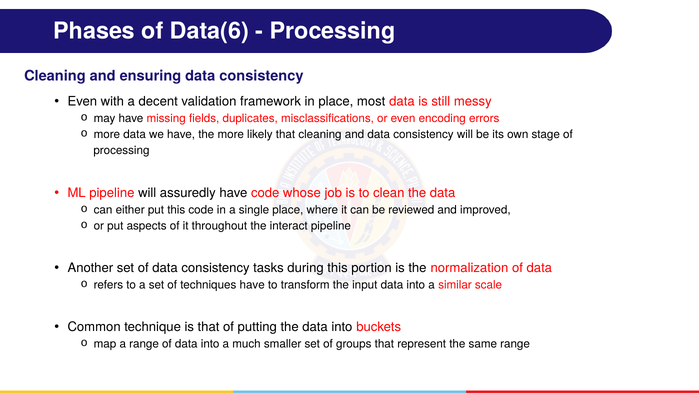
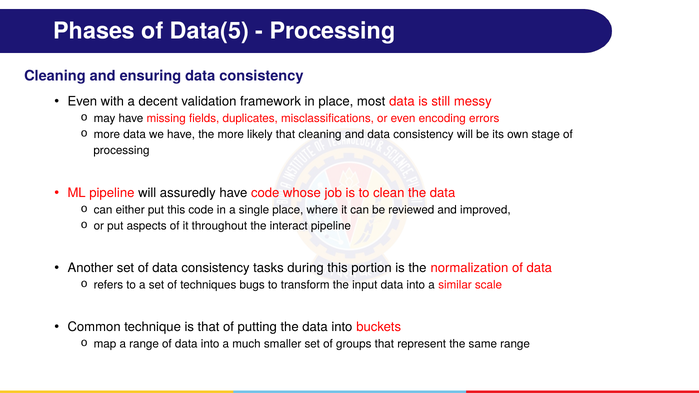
Data(6: Data(6 -> Data(5 (209, 31)
techniques have: have -> bugs (252, 285)
